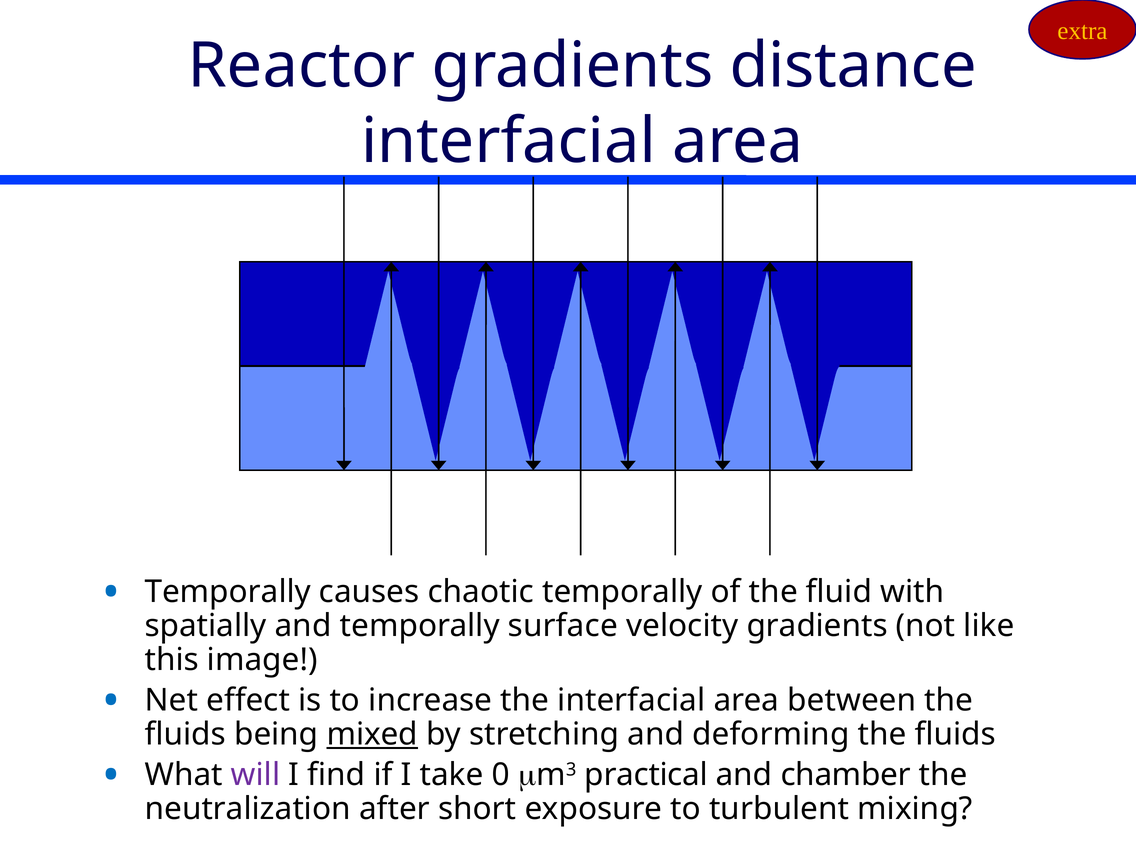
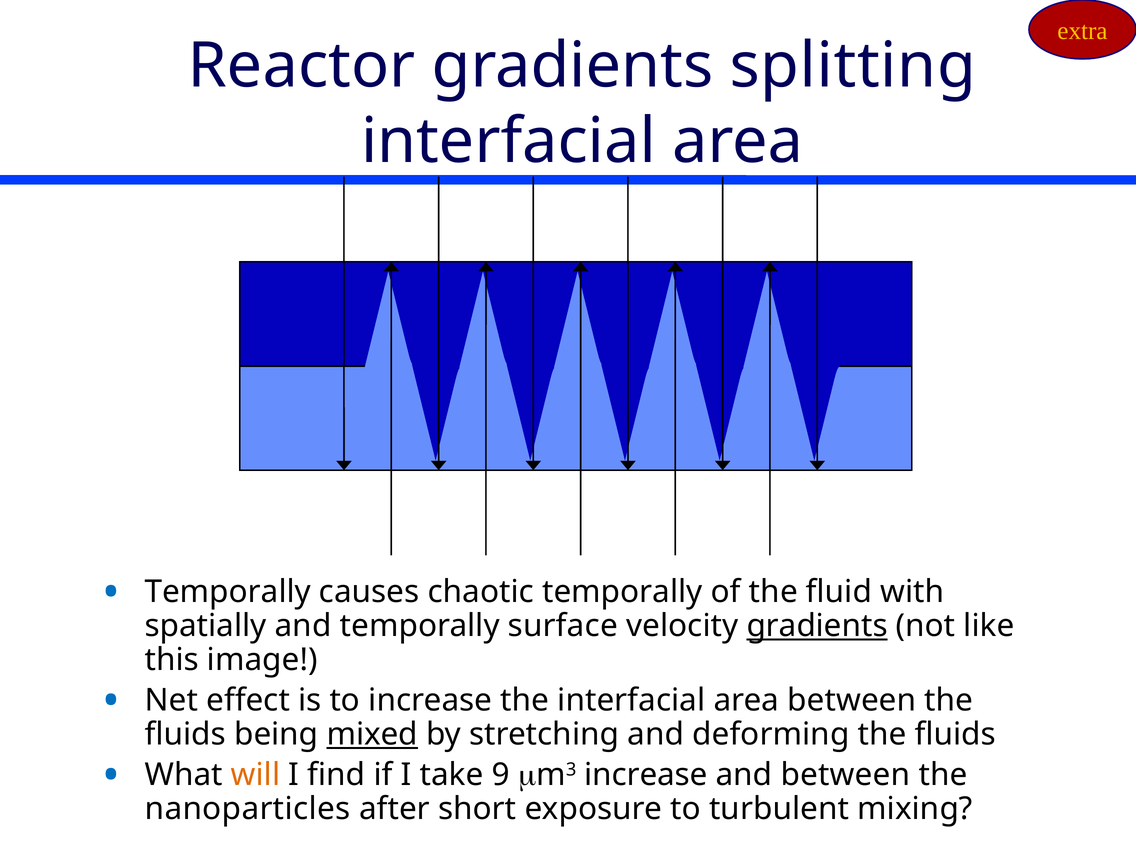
distance: distance -> splitting (853, 66)
gradients underline: none -> present (817, 626)
will colour: purple -> orange (256, 775)
0: 0 -> 9 (501, 775)
mm3 practical: practical -> increase (646, 775)
and chamber: chamber -> between (845, 775)
neutralization: neutralization -> nanoparticles (248, 809)
